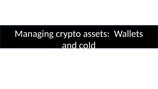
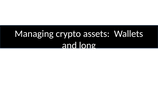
cold: cold -> long (87, 45)
